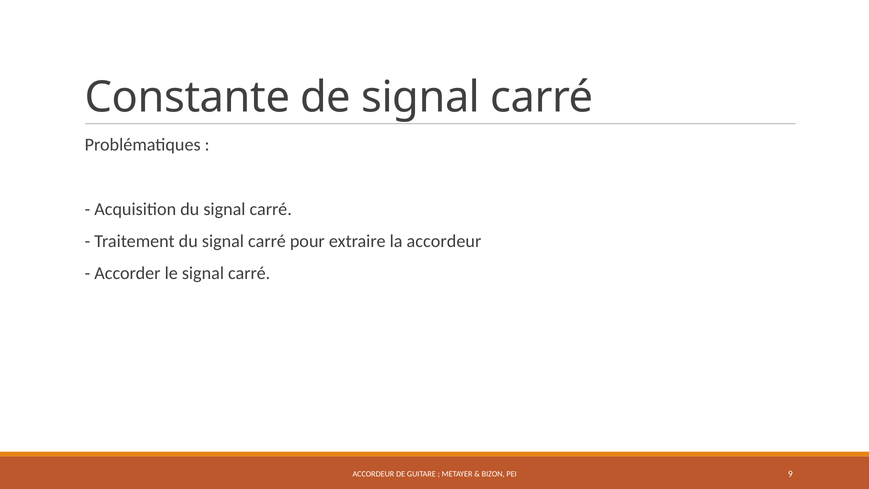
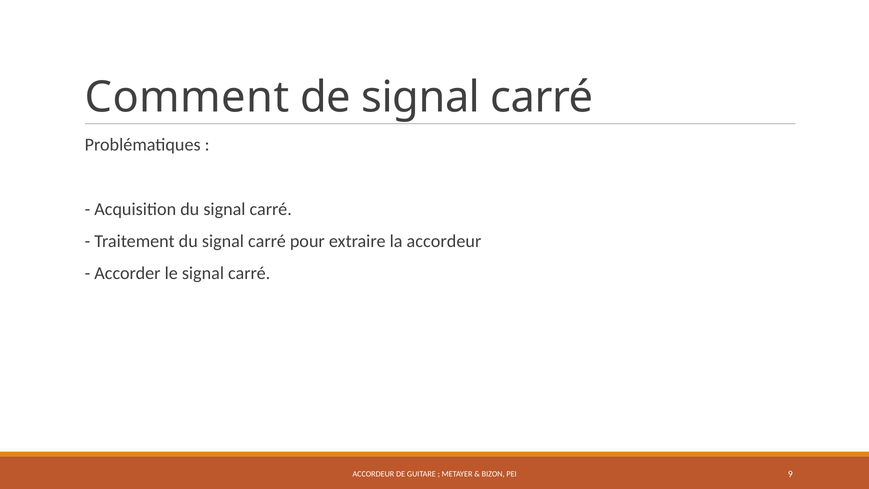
Constante: Constante -> Comment (187, 97)
